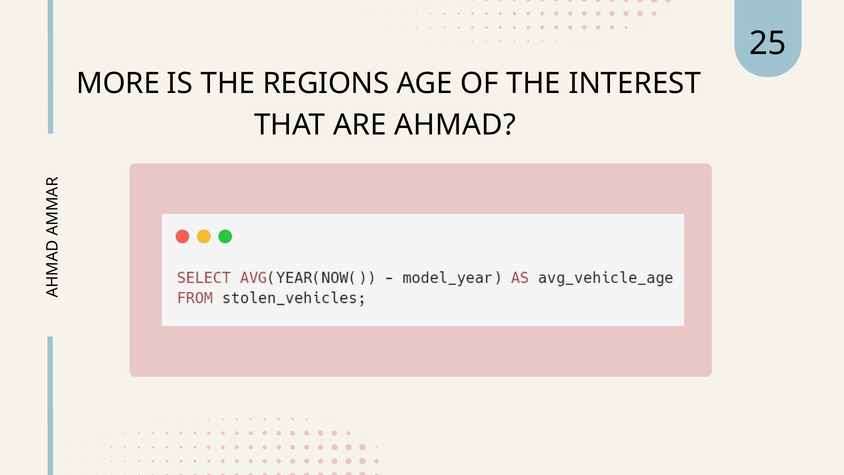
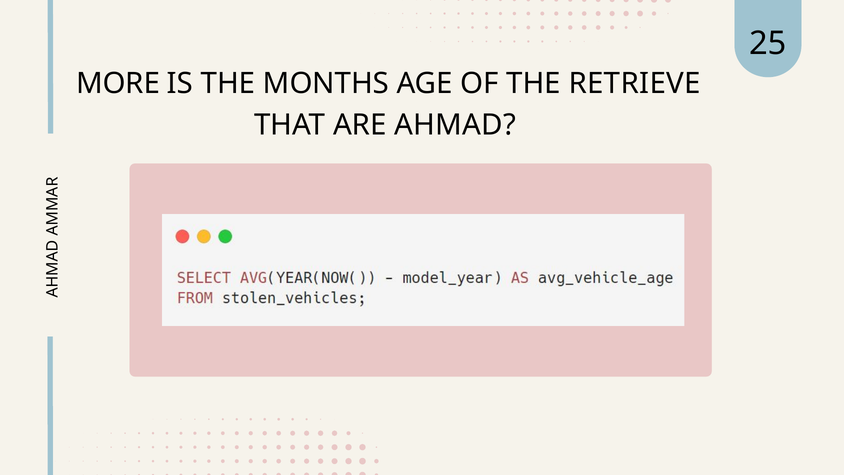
REGIONS: REGIONS -> MONTHS (326, 84)
INTEREST: INTEREST -> RETRIEVE (635, 84)
